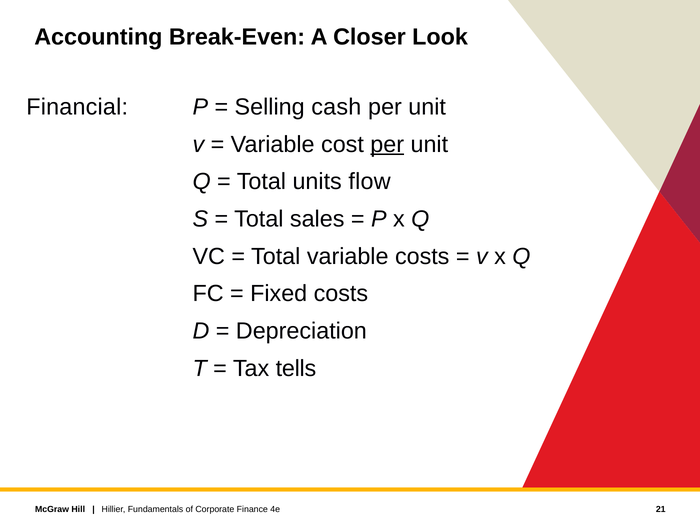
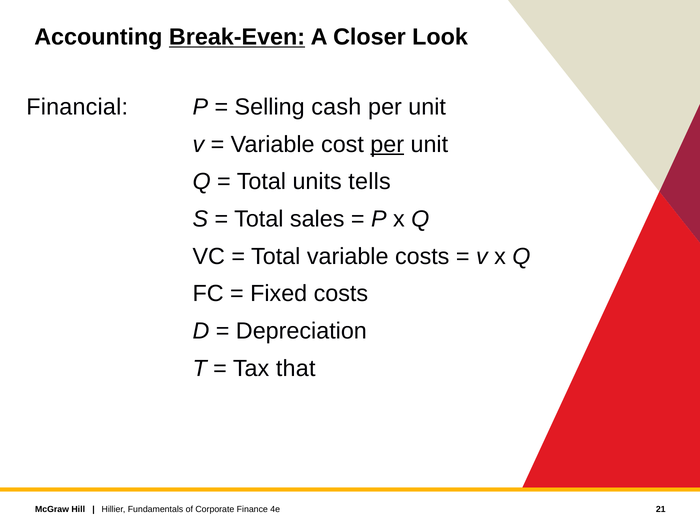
Break-Even underline: none -> present (237, 37)
flow: flow -> tells (370, 182)
tells: tells -> that (296, 368)
